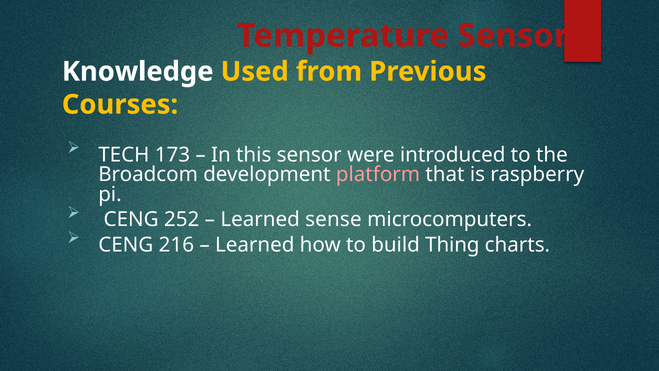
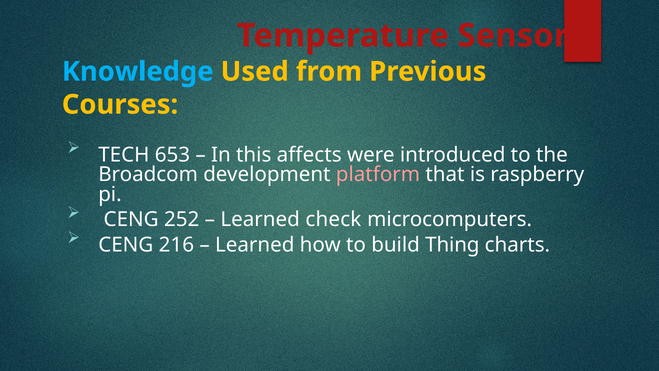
Knowledge colour: white -> light blue (138, 72)
173: 173 -> 653 (172, 155)
this sensor: sensor -> affects (309, 155)
sense: sense -> check (333, 220)
